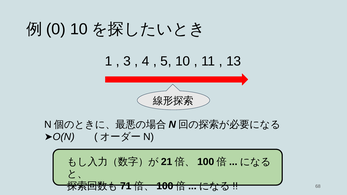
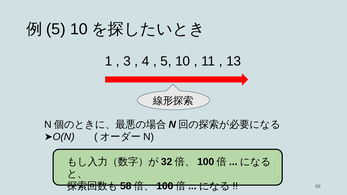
0: 0 -> 5 (56, 29)
21: 21 -> 32 (167, 162)
71: 71 -> 58 (126, 186)
